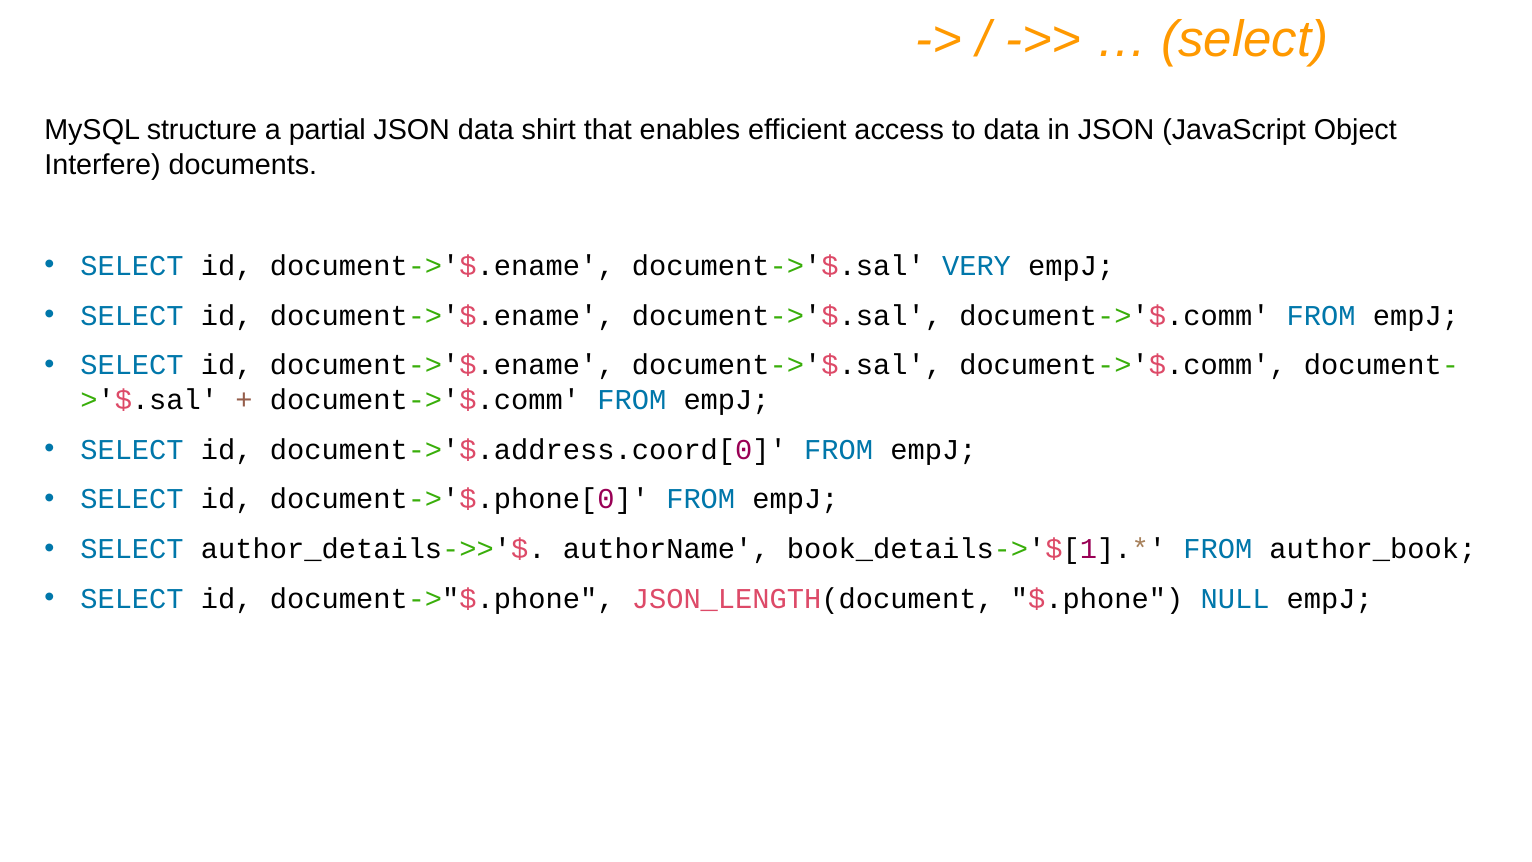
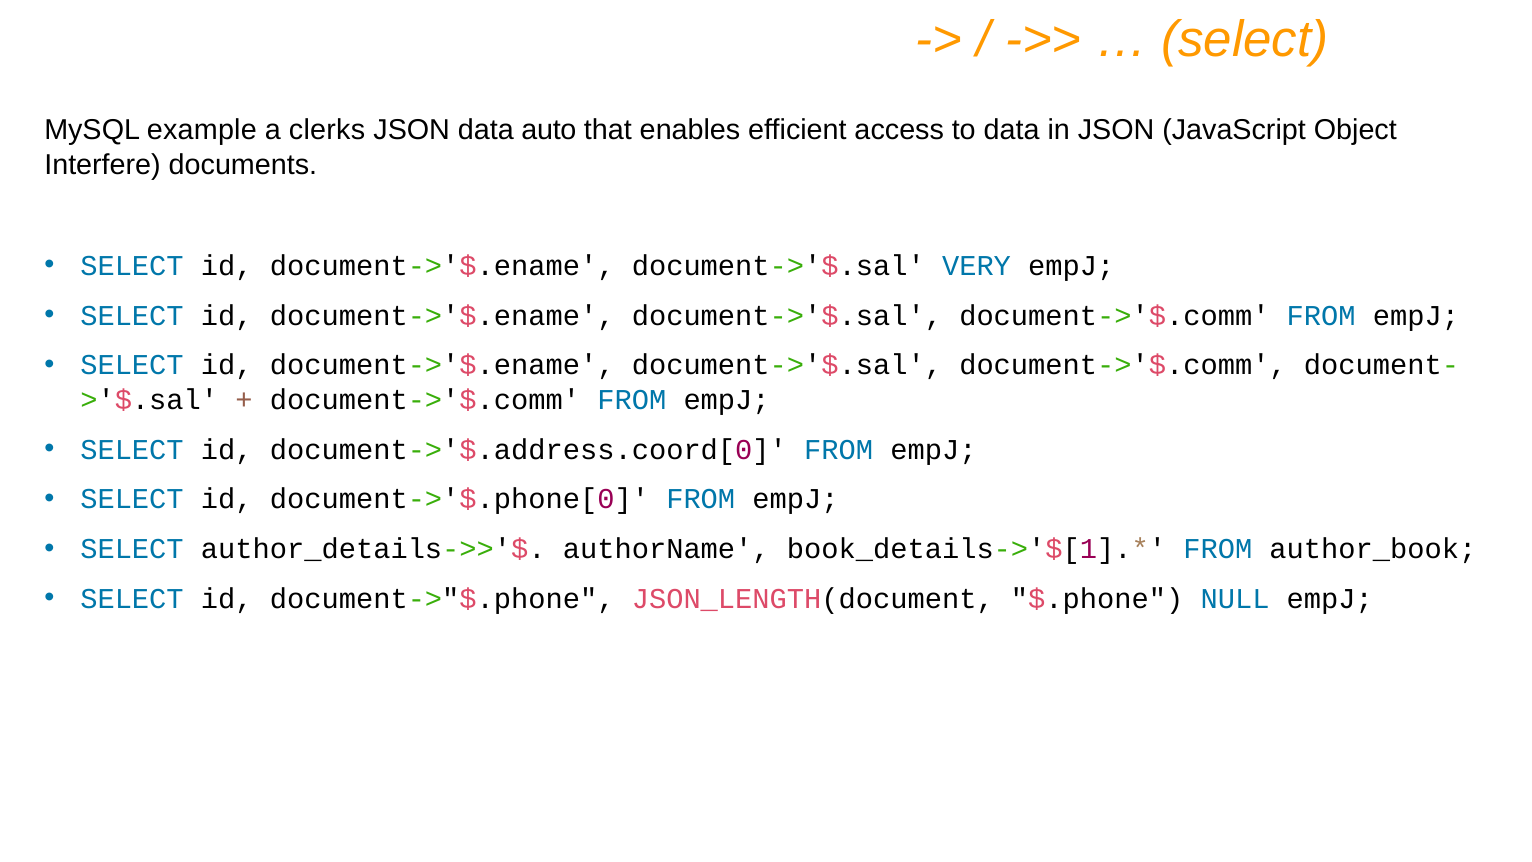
structure: structure -> example (202, 130)
partial: partial -> clerks (327, 130)
shirt: shirt -> auto (549, 130)
